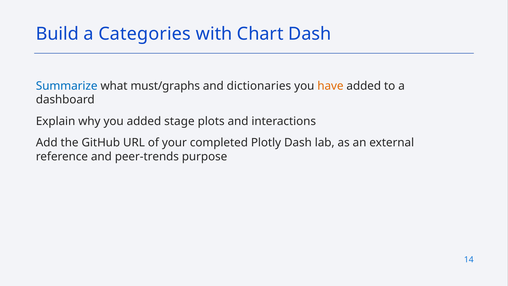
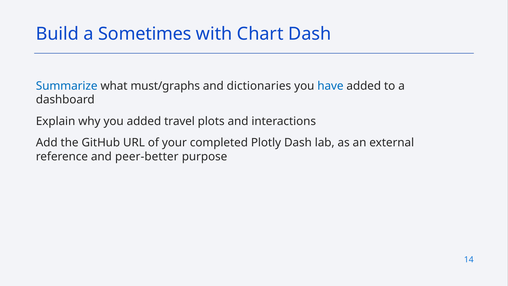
Categories: Categories -> Sometimes (145, 34)
have colour: orange -> blue (330, 86)
stage: stage -> travel (179, 121)
peer-trends: peer-trends -> peer-better (147, 156)
